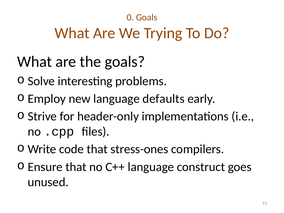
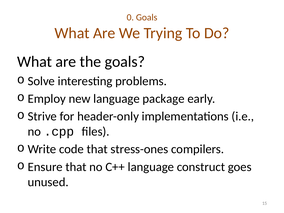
defaults: defaults -> package (164, 99)
